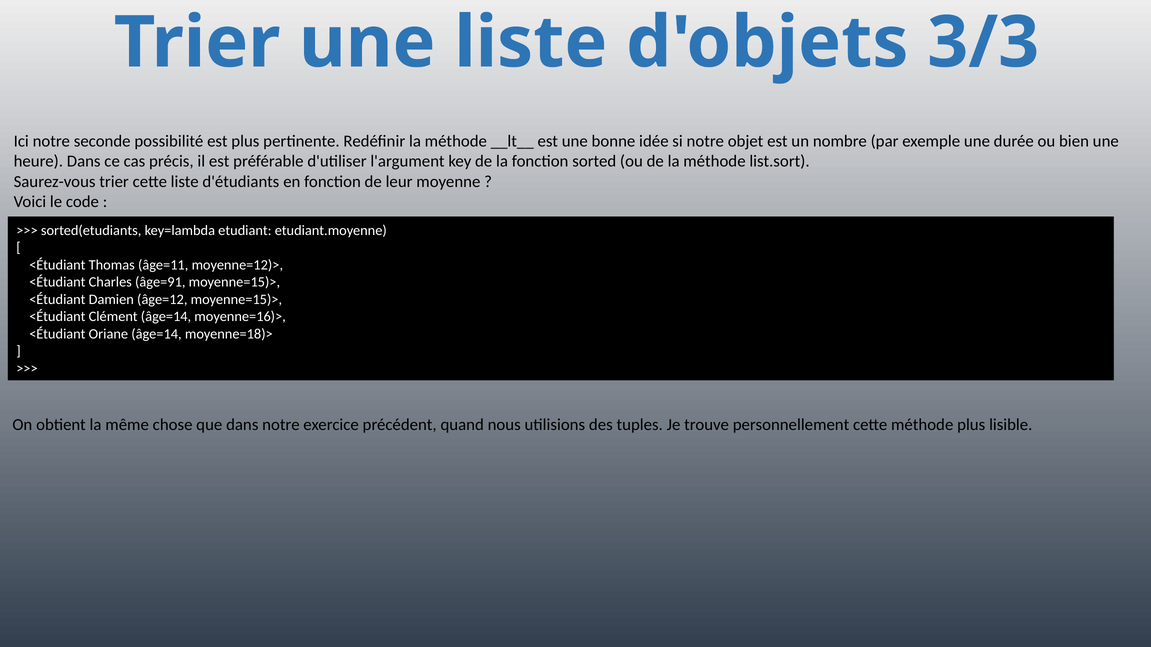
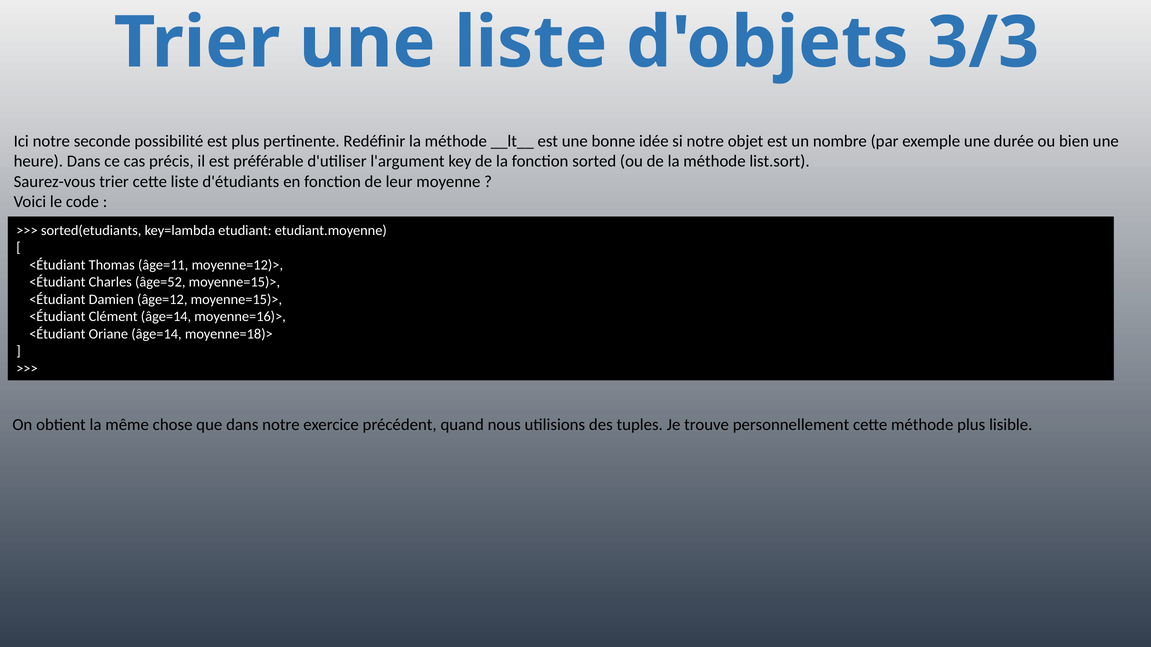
âge=91: âge=91 -> âge=52 (160, 282)
